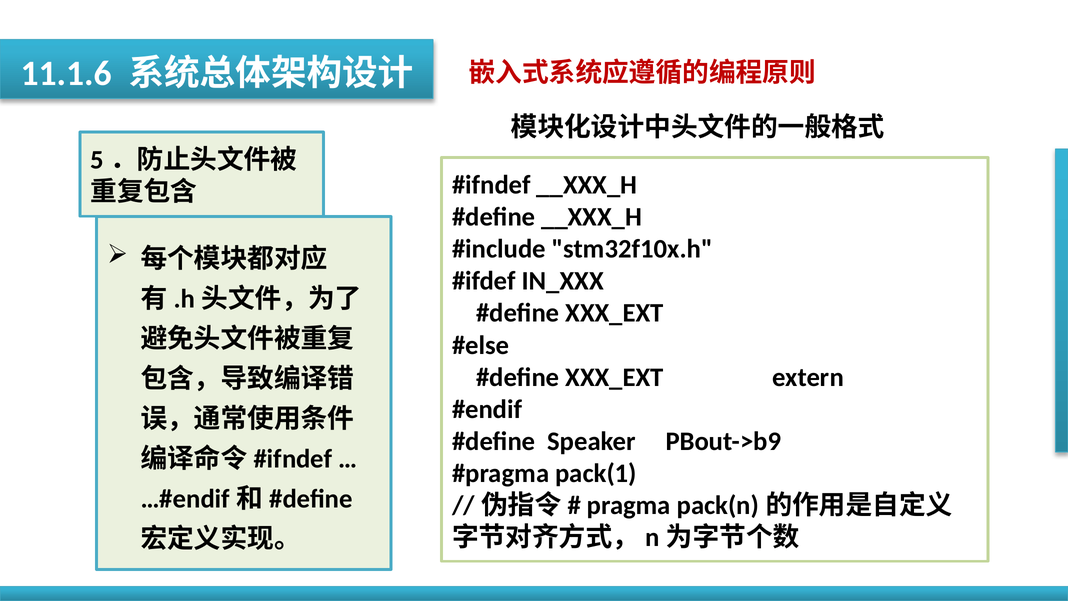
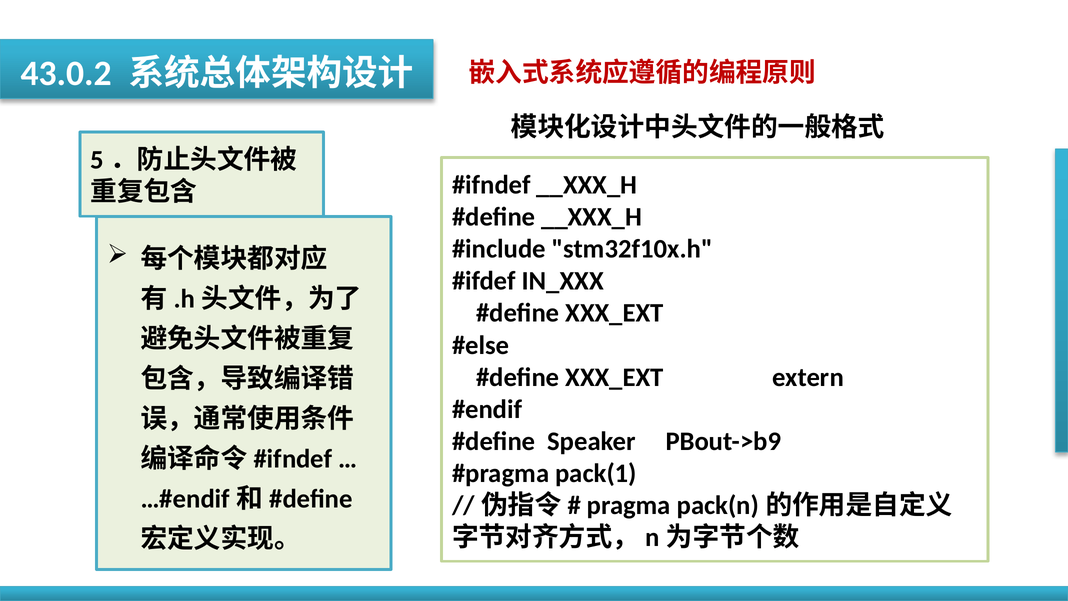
11.1.6: 11.1.6 -> 43.0.2 (66, 74)
